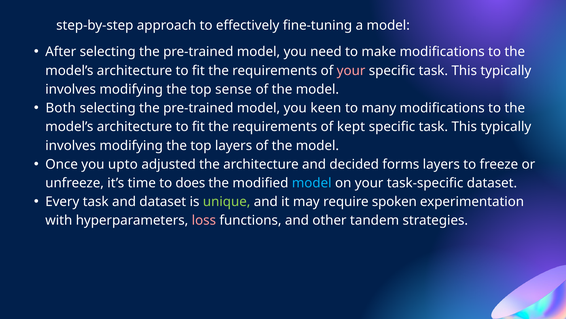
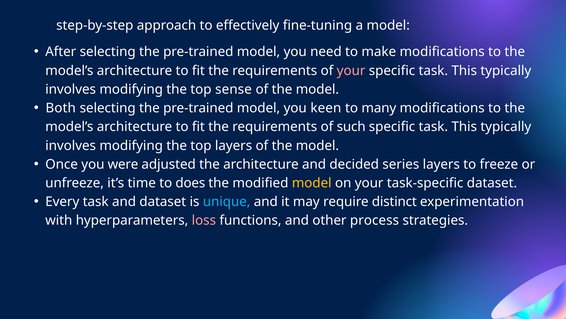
kept: kept -> such (351, 127)
upto: upto -> were (123, 164)
forms: forms -> series (401, 164)
model colour: light blue -> yellow (312, 183)
unique colour: light green -> light blue (227, 201)
spoken: spoken -> distinct (394, 201)
tandem: tandem -> process (375, 220)
